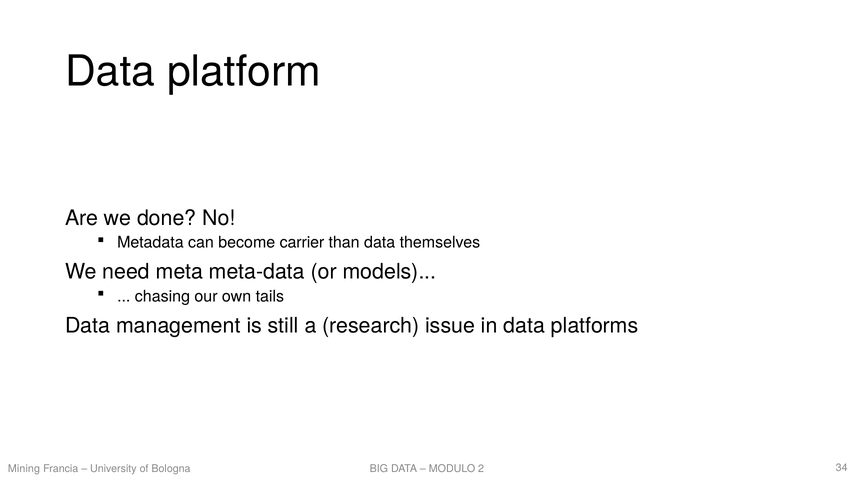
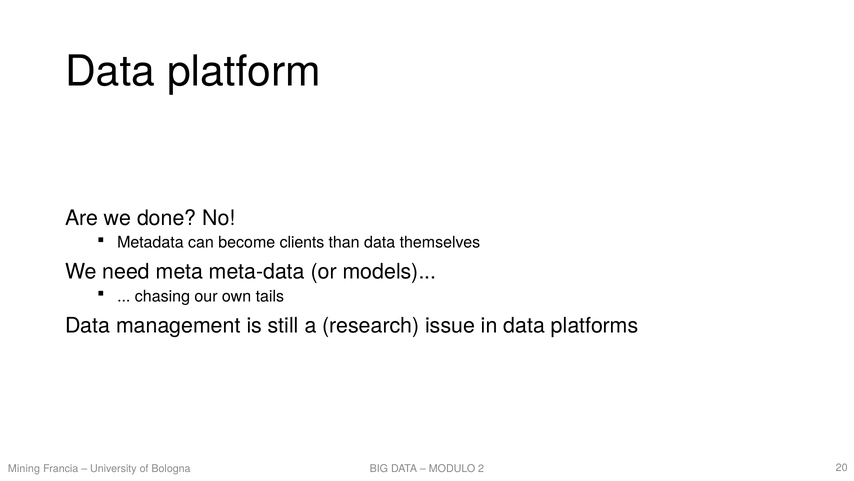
carrier: carrier -> clients (302, 242)
34: 34 -> 20 (842, 467)
